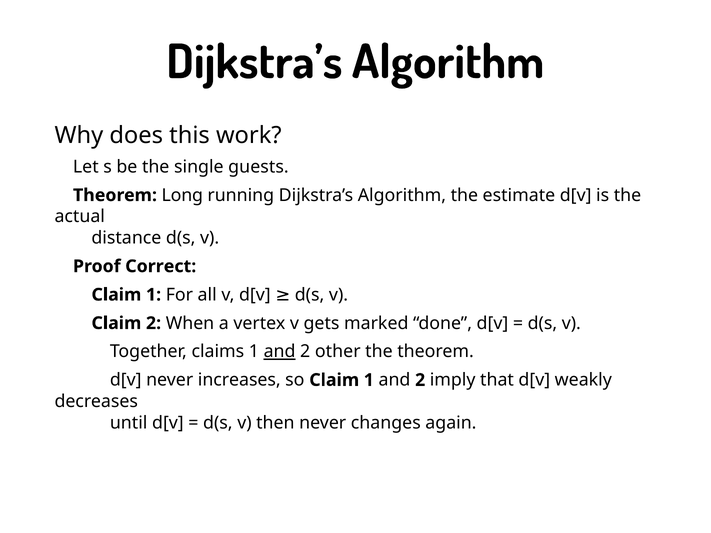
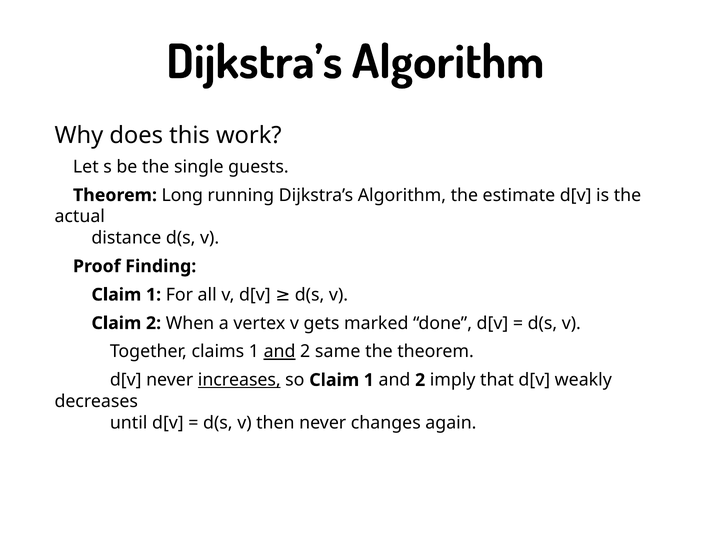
Correct: Correct -> Finding (161, 266)
other: other -> same (338, 352)
increases underline: none -> present (239, 380)
